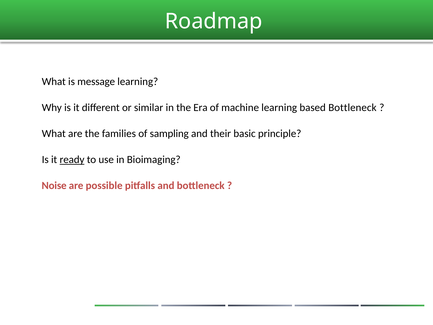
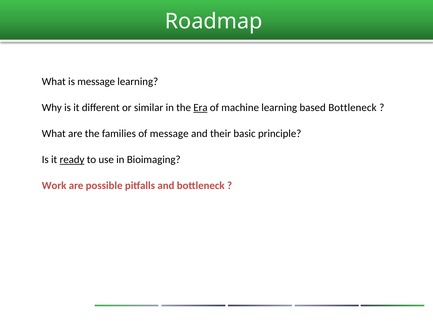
Era underline: none -> present (200, 107)
of sampling: sampling -> message (169, 133)
Noise: Noise -> Work (54, 185)
